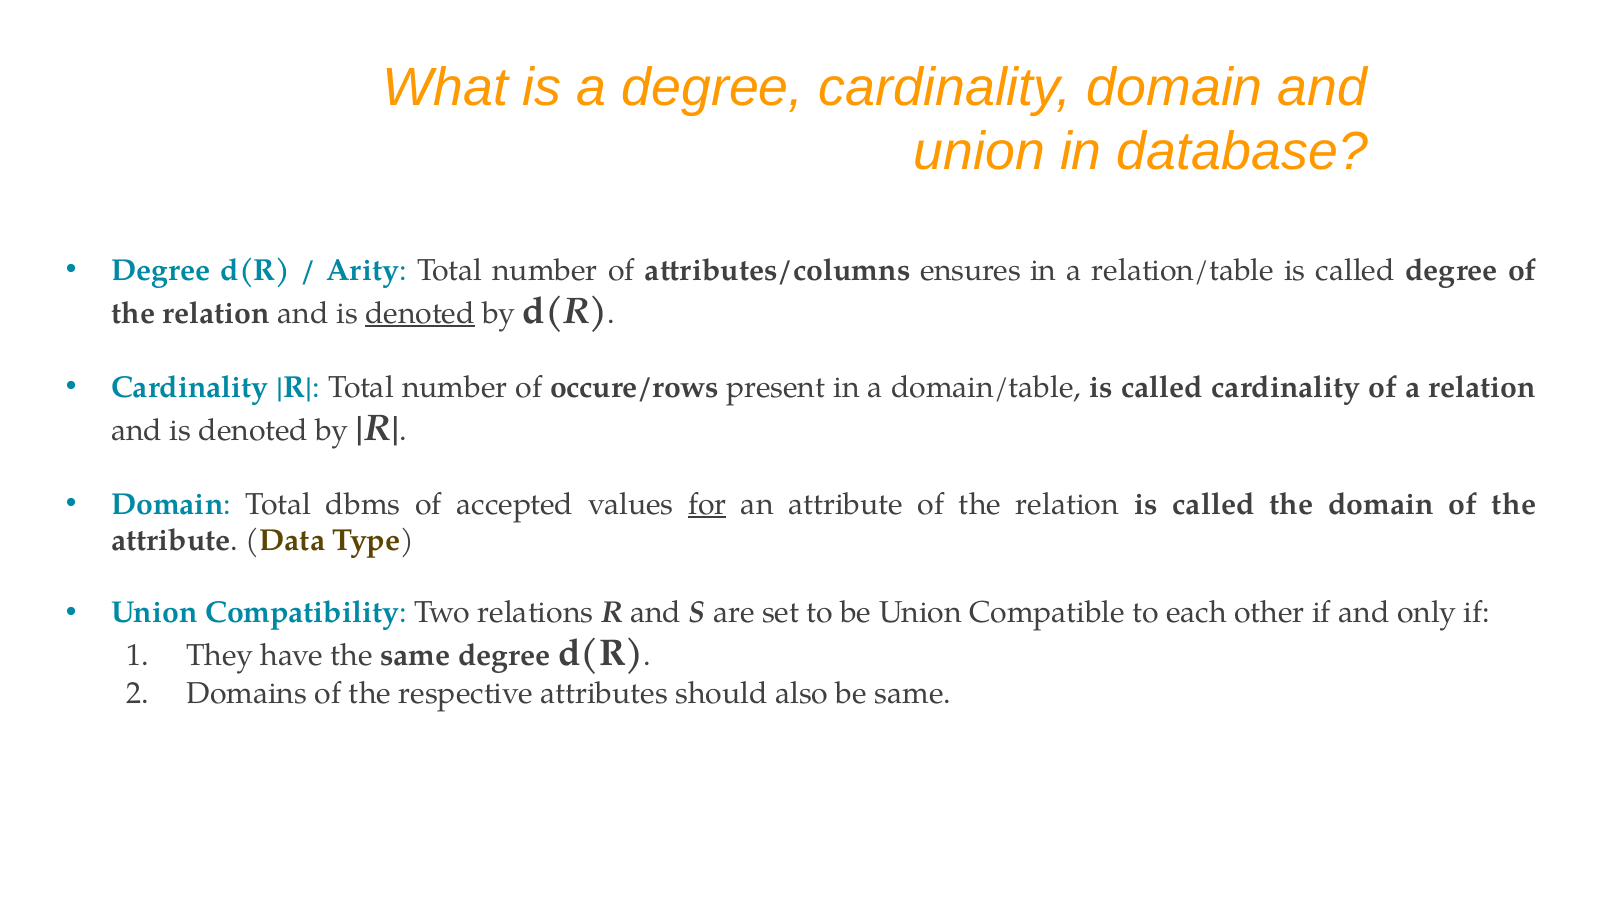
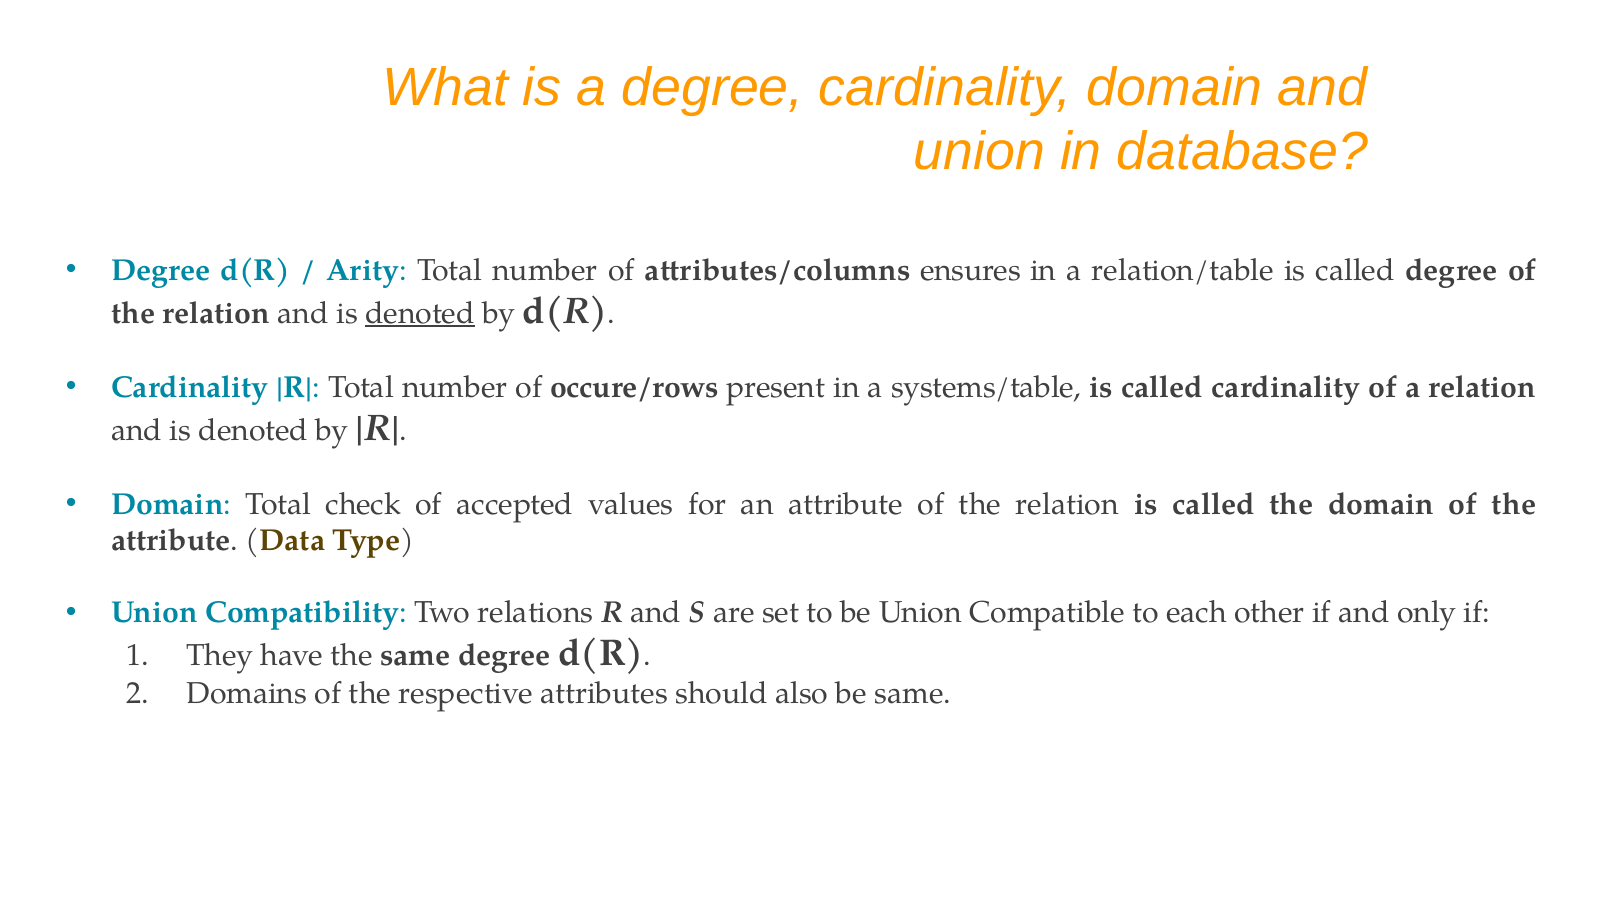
domain/table: domain/table -> systems/table (986, 387)
dbms: dbms -> check (363, 504)
for underline: present -> none (707, 504)
